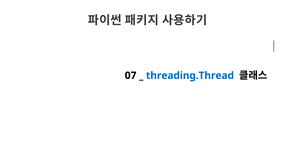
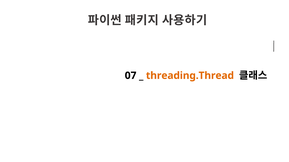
threading.Thread colour: blue -> orange (190, 76)
